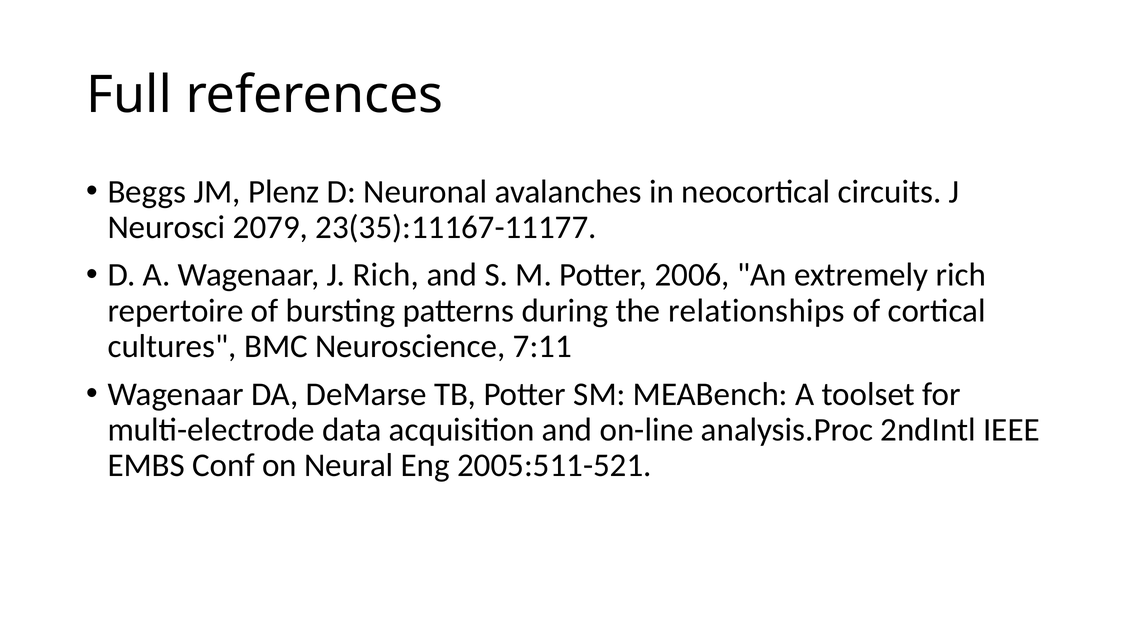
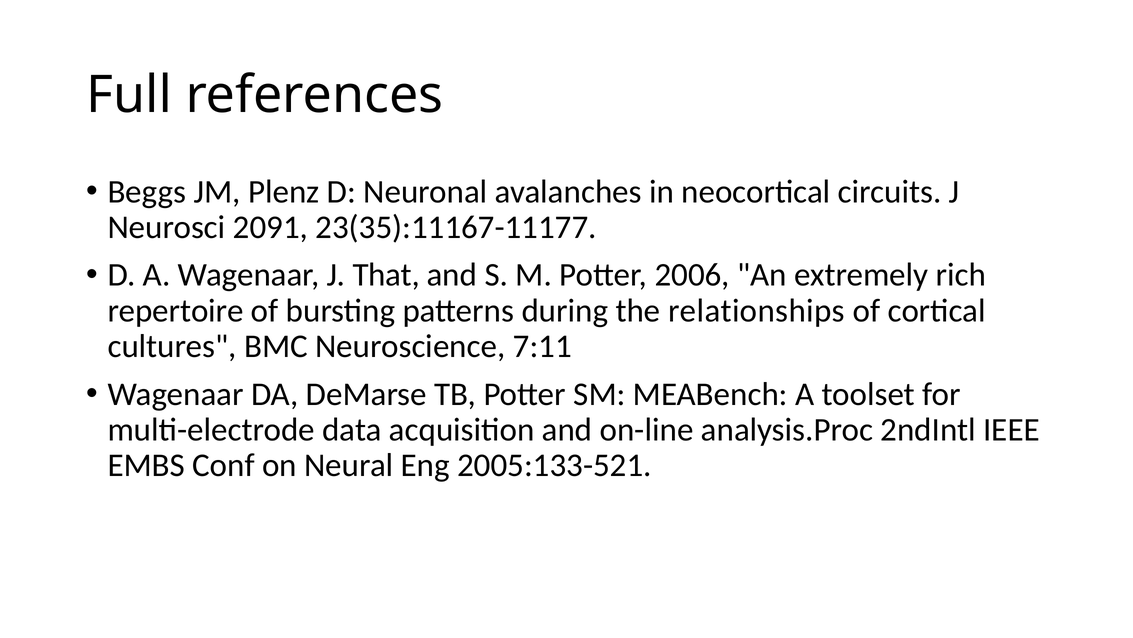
2079: 2079 -> 2091 (270, 227)
J Rich: Rich -> That (386, 275)
2005:511-521: 2005:511-521 -> 2005:133-521 (554, 465)
